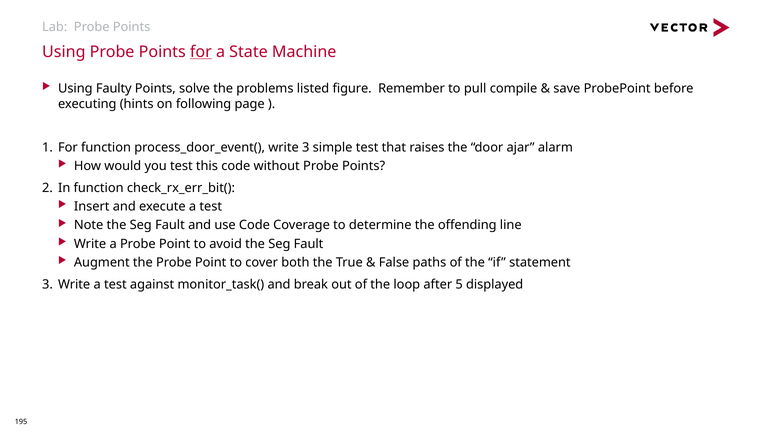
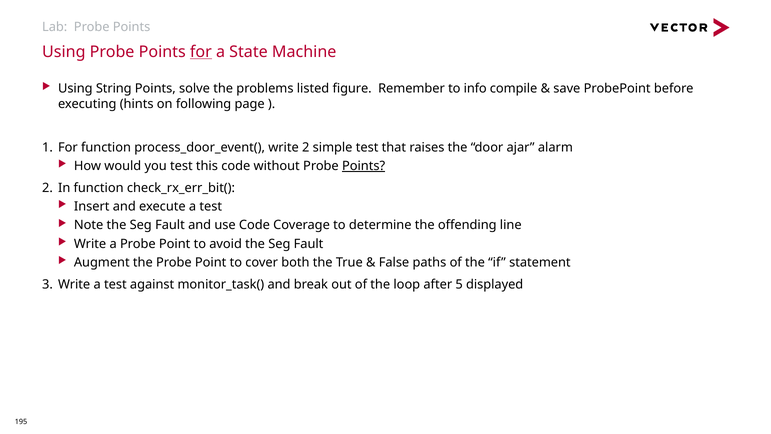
Faulty: Faulty -> String (114, 88)
pull: pull -> info (475, 88)
write 3: 3 -> 2 (306, 147)
Points underline: none -> present (364, 166)
